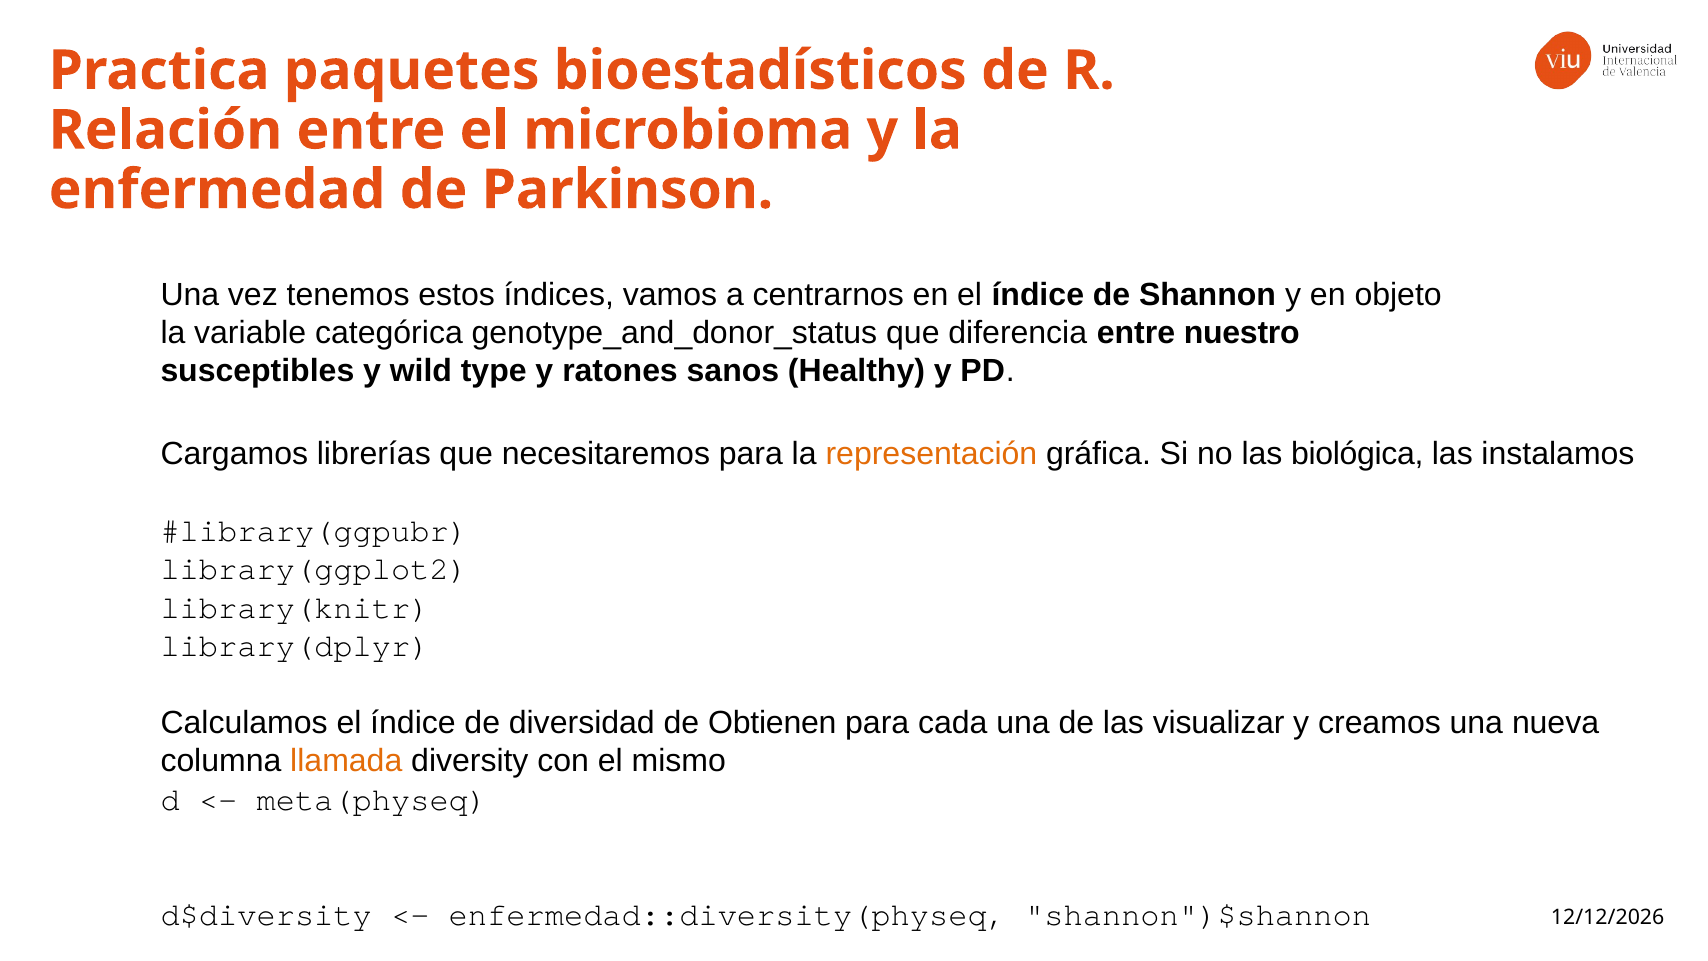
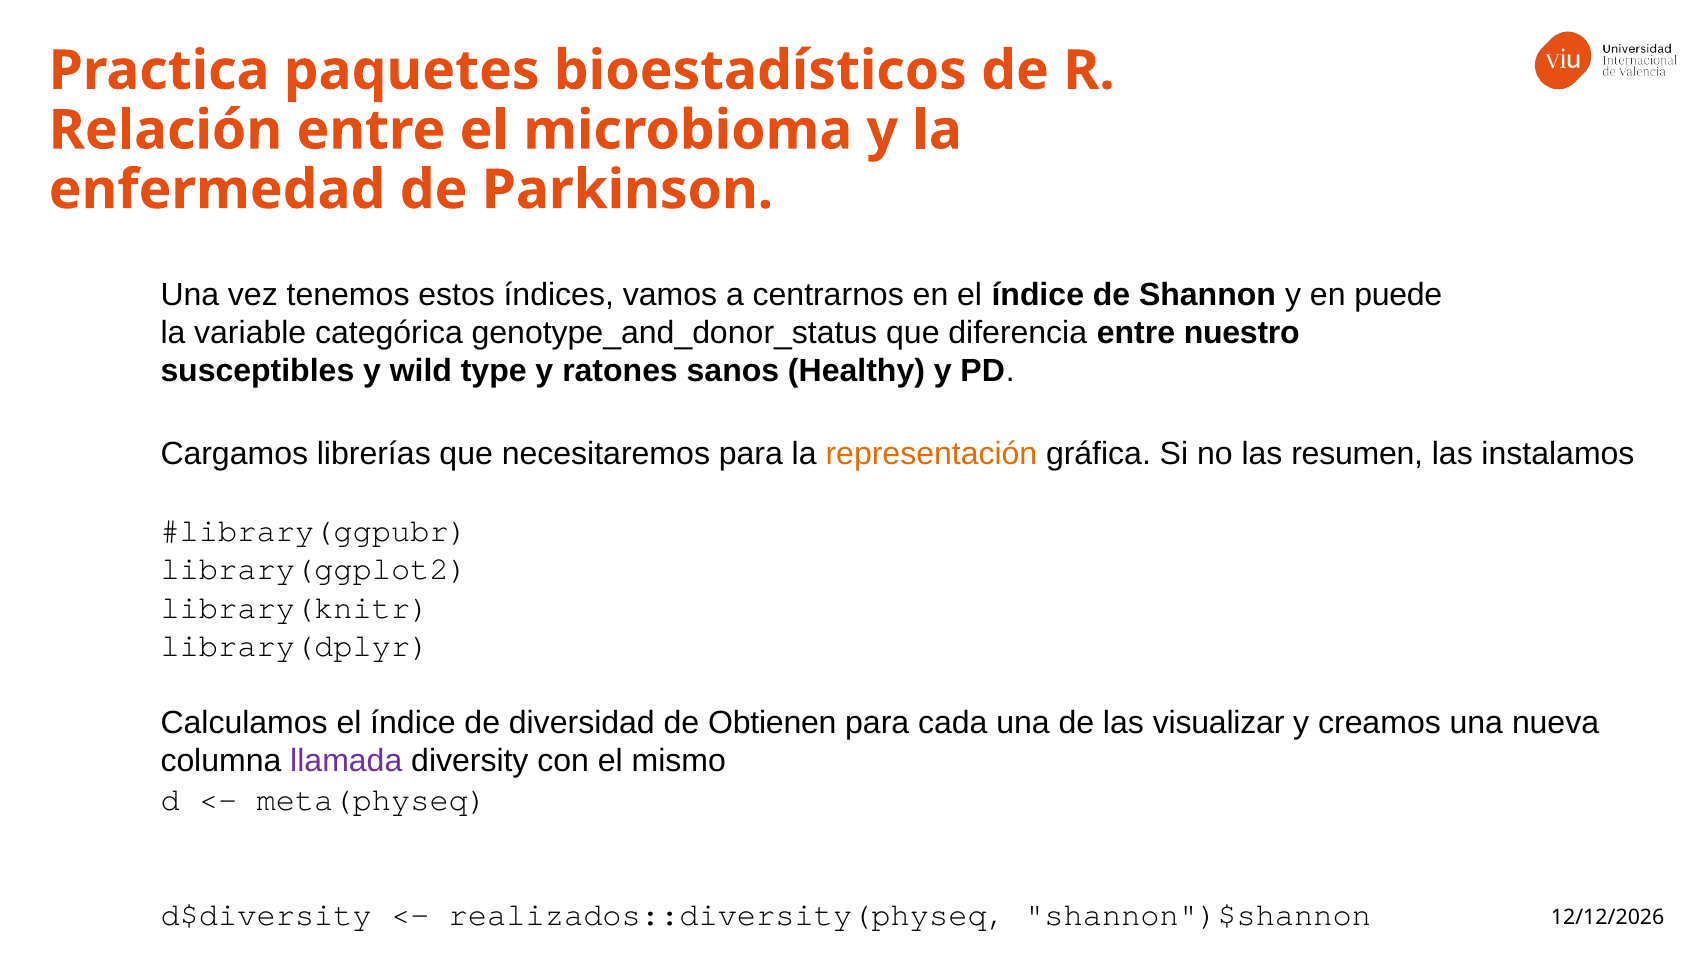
objeto: objeto -> puede (1398, 294)
biológica: biológica -> resumen (1357, 454)
llamada colour: orange -> purple (346, 761)
enfermedad::diversity(physeq: enfermedad::diversity(physeq -> realizados::diversity(physeq (727, 915)
